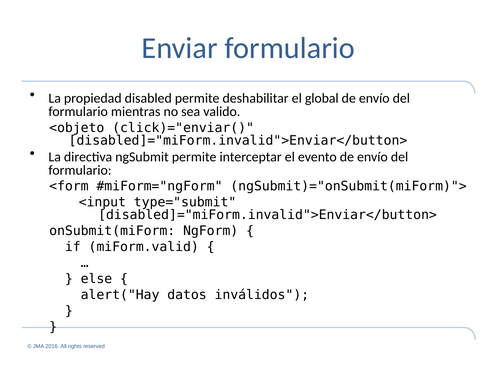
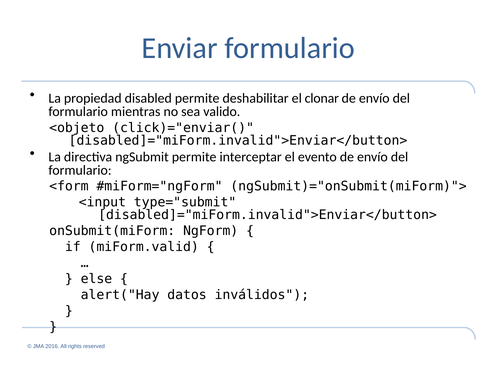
global: global -> clonar (322, 98)
